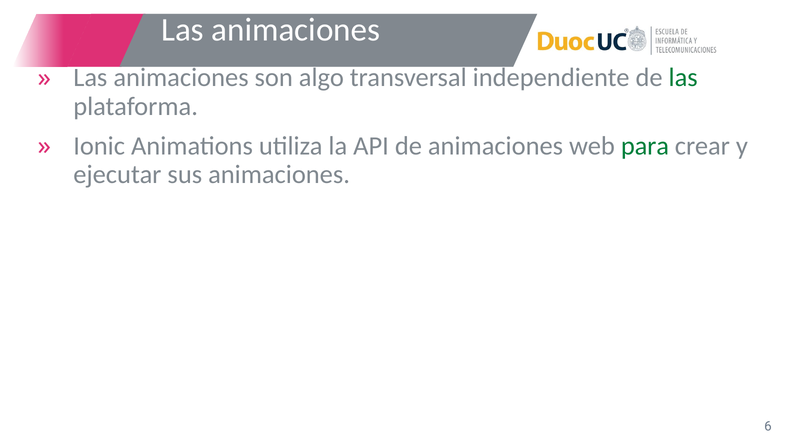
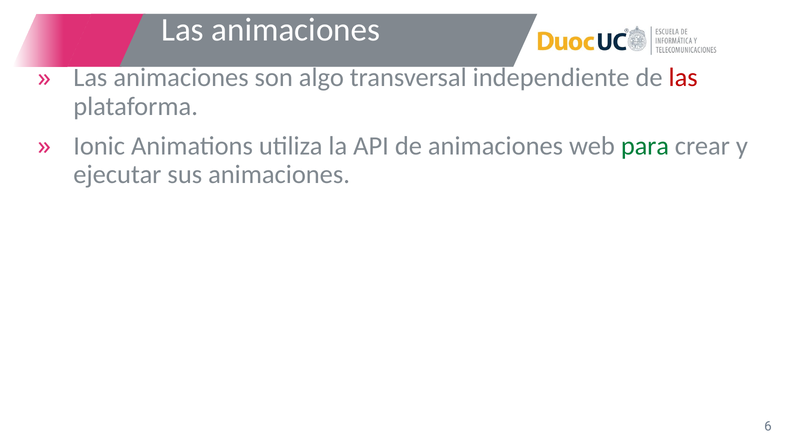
las colour: green -> red (683, 78)
